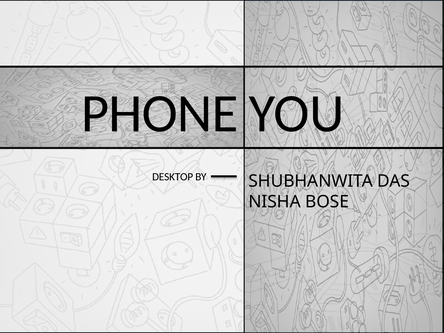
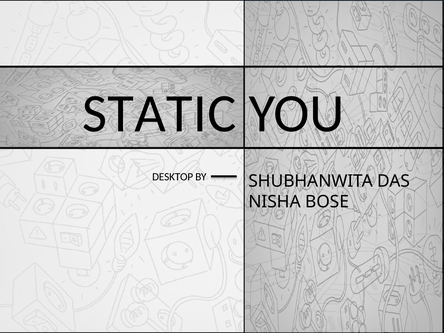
PHONE: PHONE -> STATIC (159, 114)
